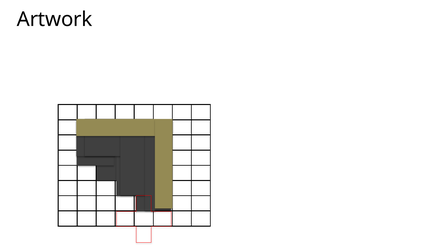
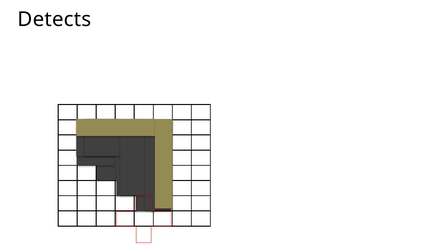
Artwork: Artwork -> Detects (54, 19)
